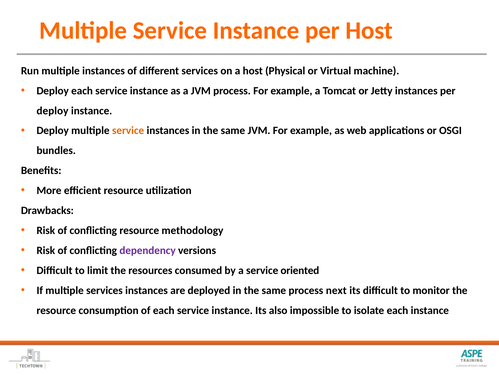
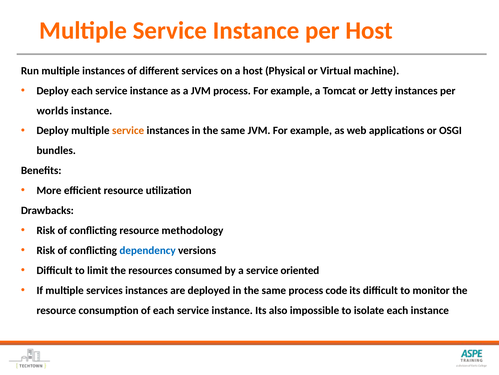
deploy: deploy -> worlds (52, 110)
dependency colour: purple -> blue (148, 250)
next: next -> code (336, 290)
